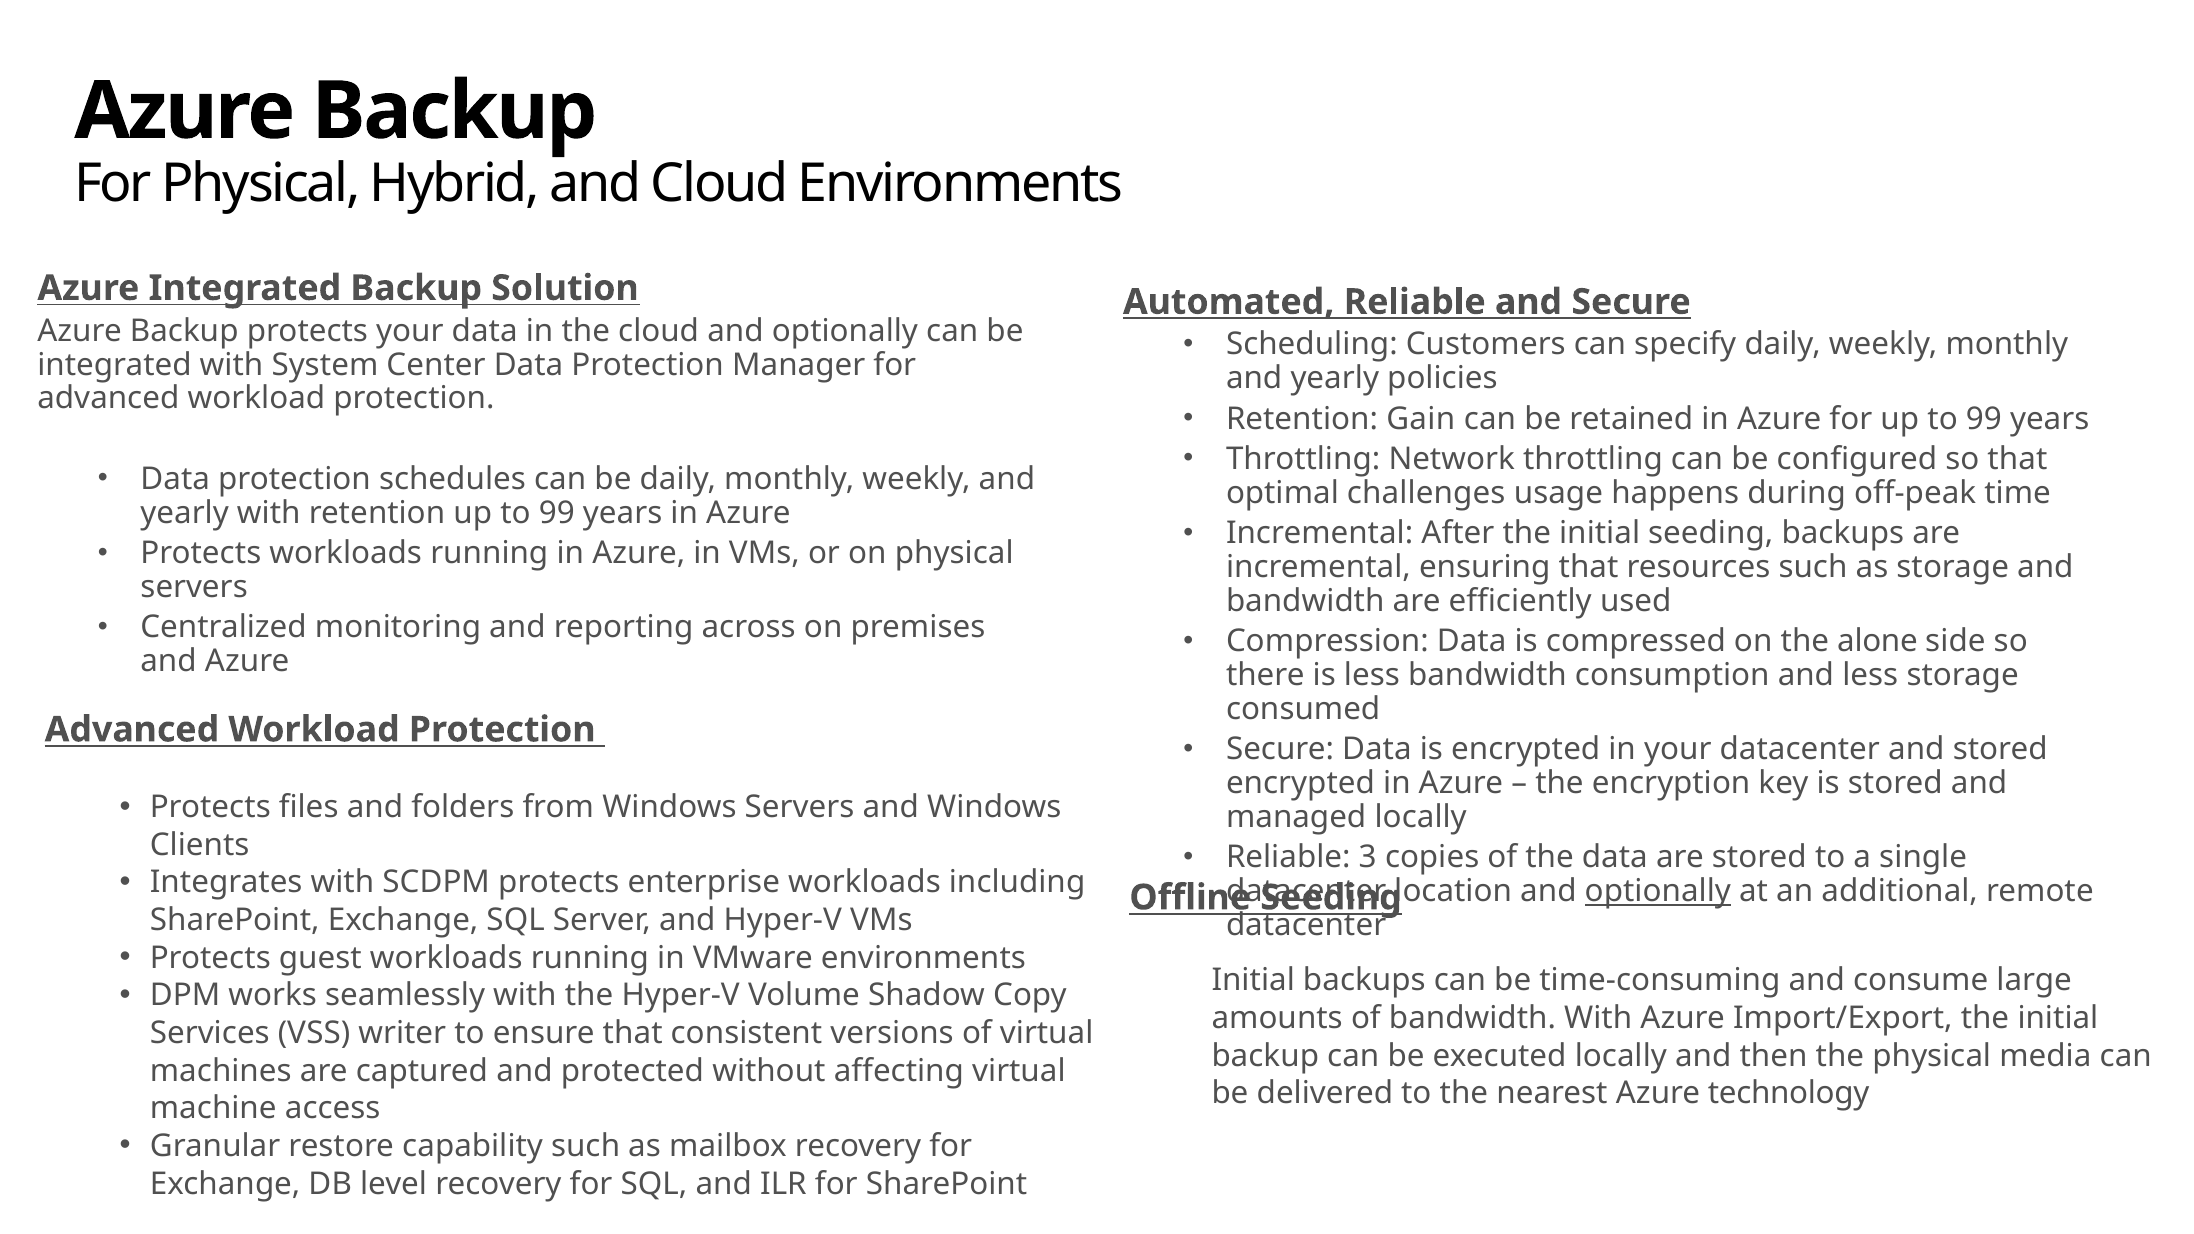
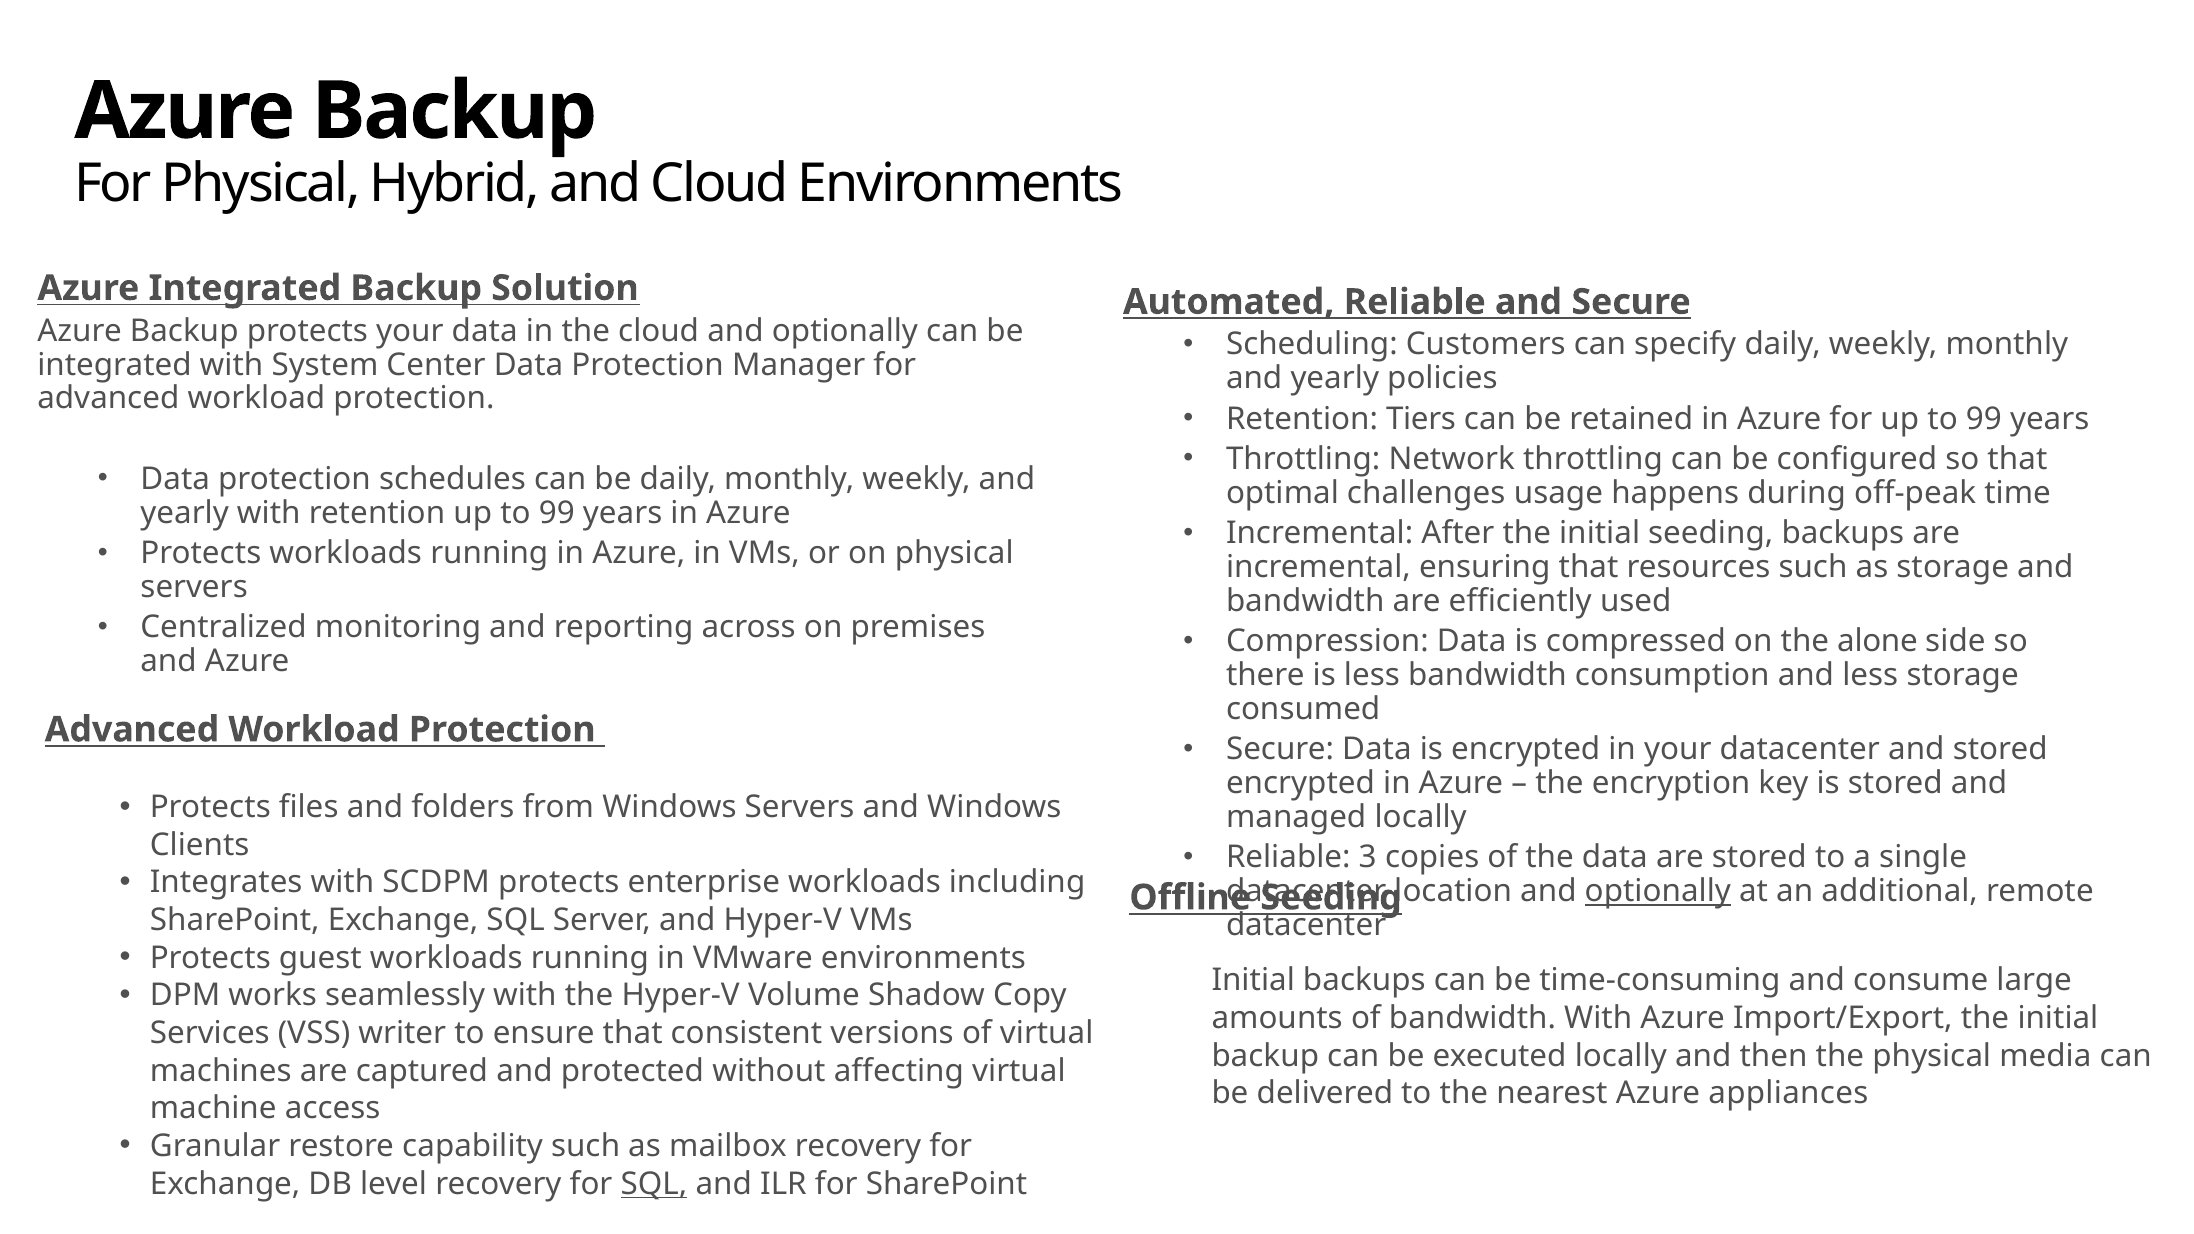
Gain: Gain -> Tiers (1421, 419)
technology: technology -> appliances (1788, 1094)
SQL underline: none -> present (654, 1184)
